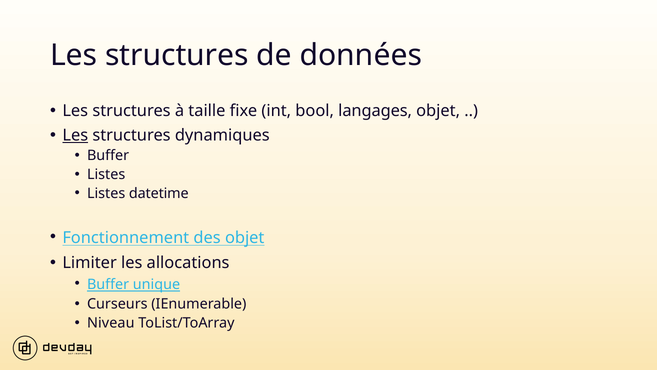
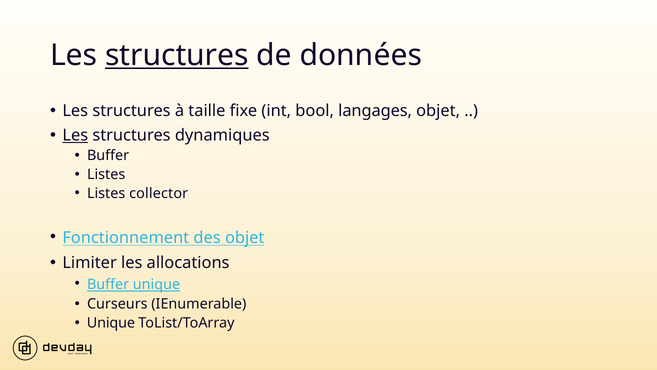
structures underline: none -> present (177, 55)
datetime: datetime -> collector (159, 193)
Niveau: Niveau -> Unique (111, 322)
